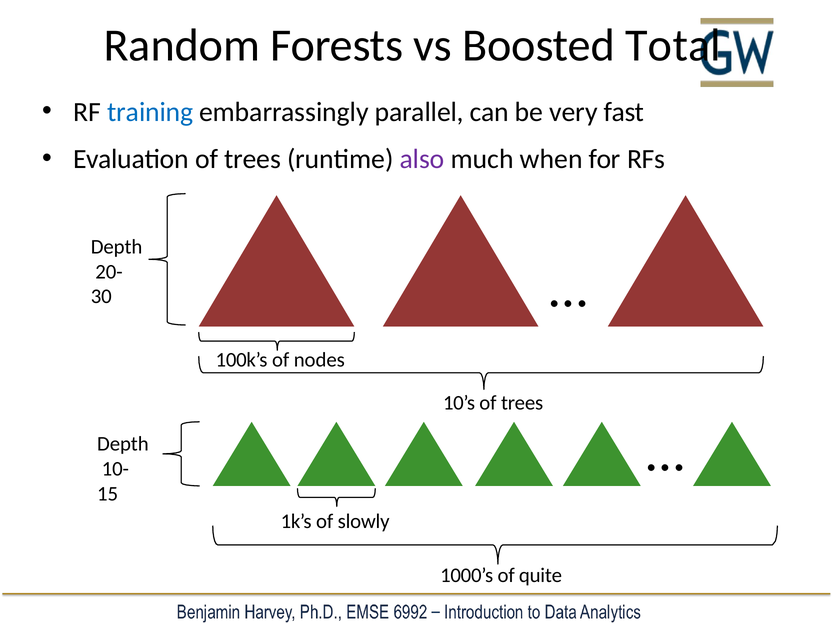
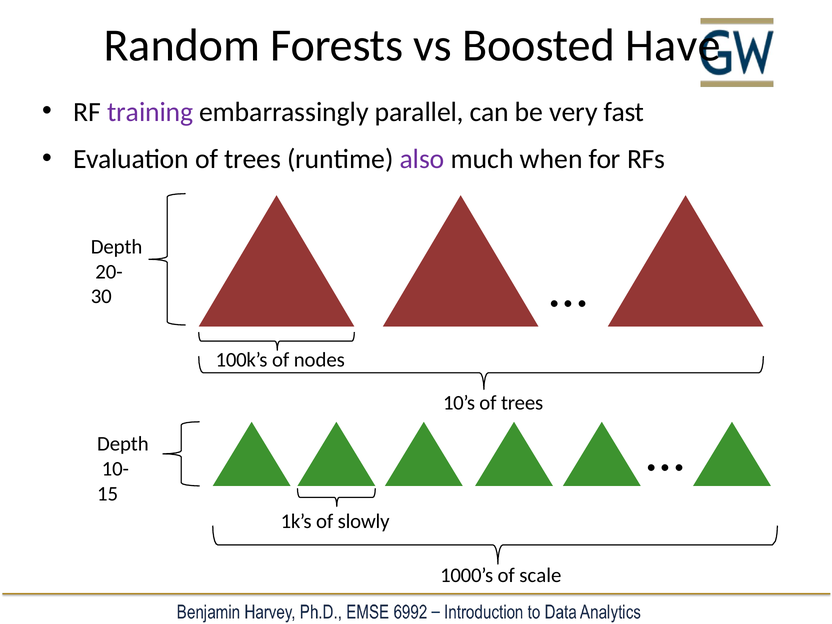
Total: Total -> Have (673, 46)
training colour: blue -> purple (150, 112)
quite: quite -> scale (540, 575)
